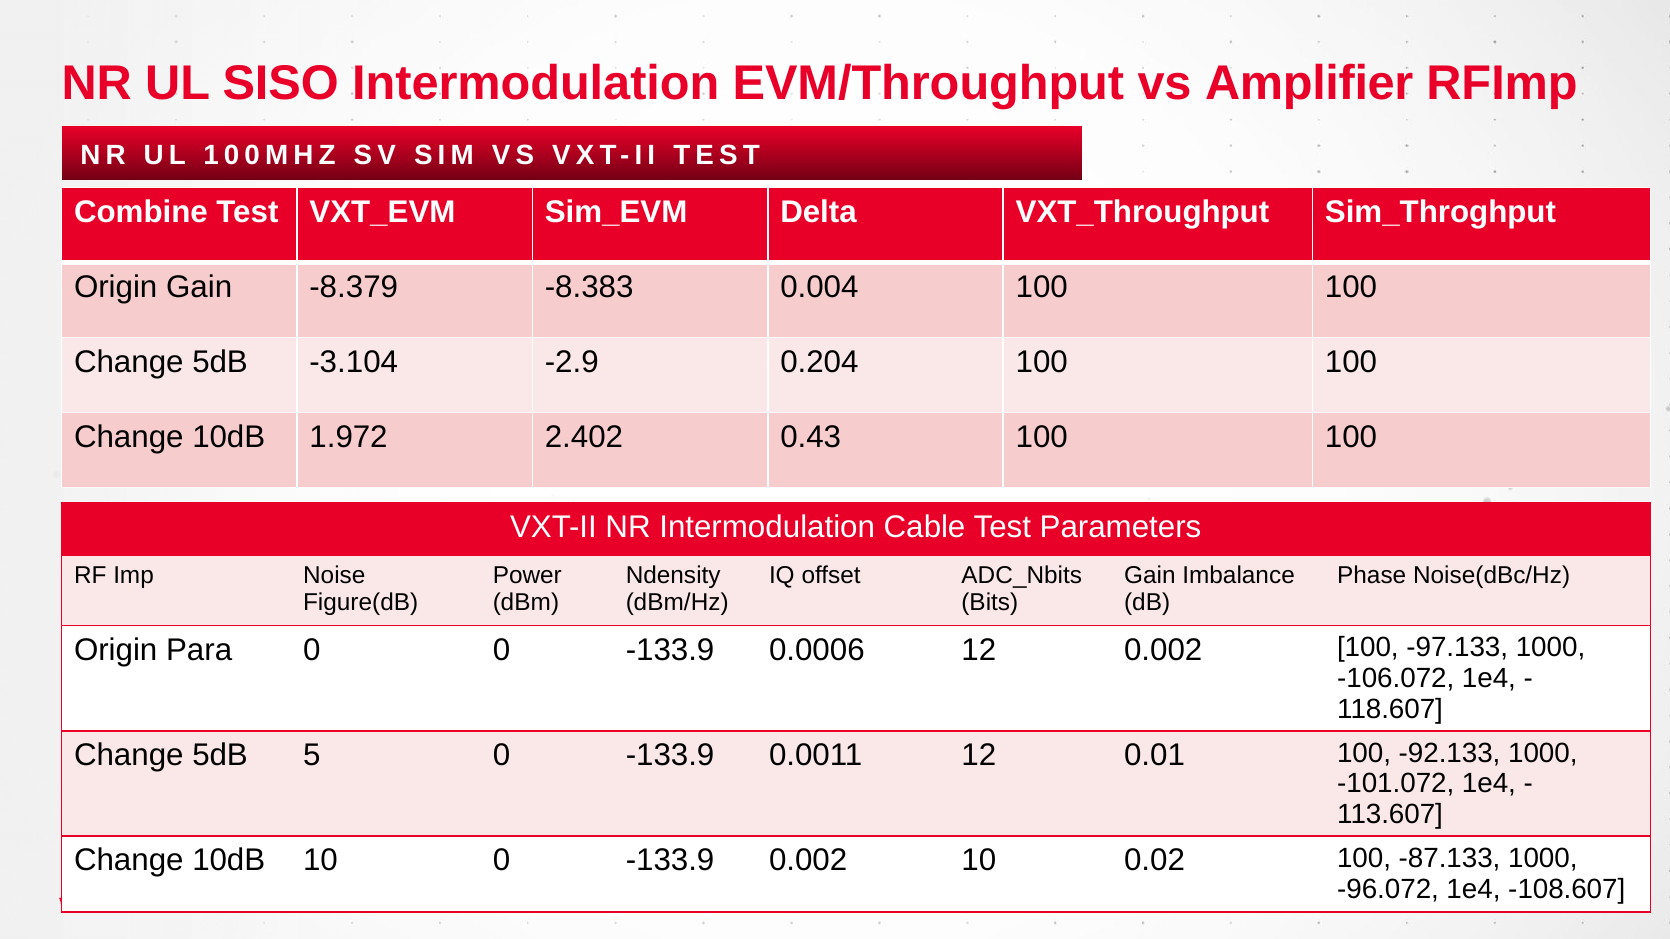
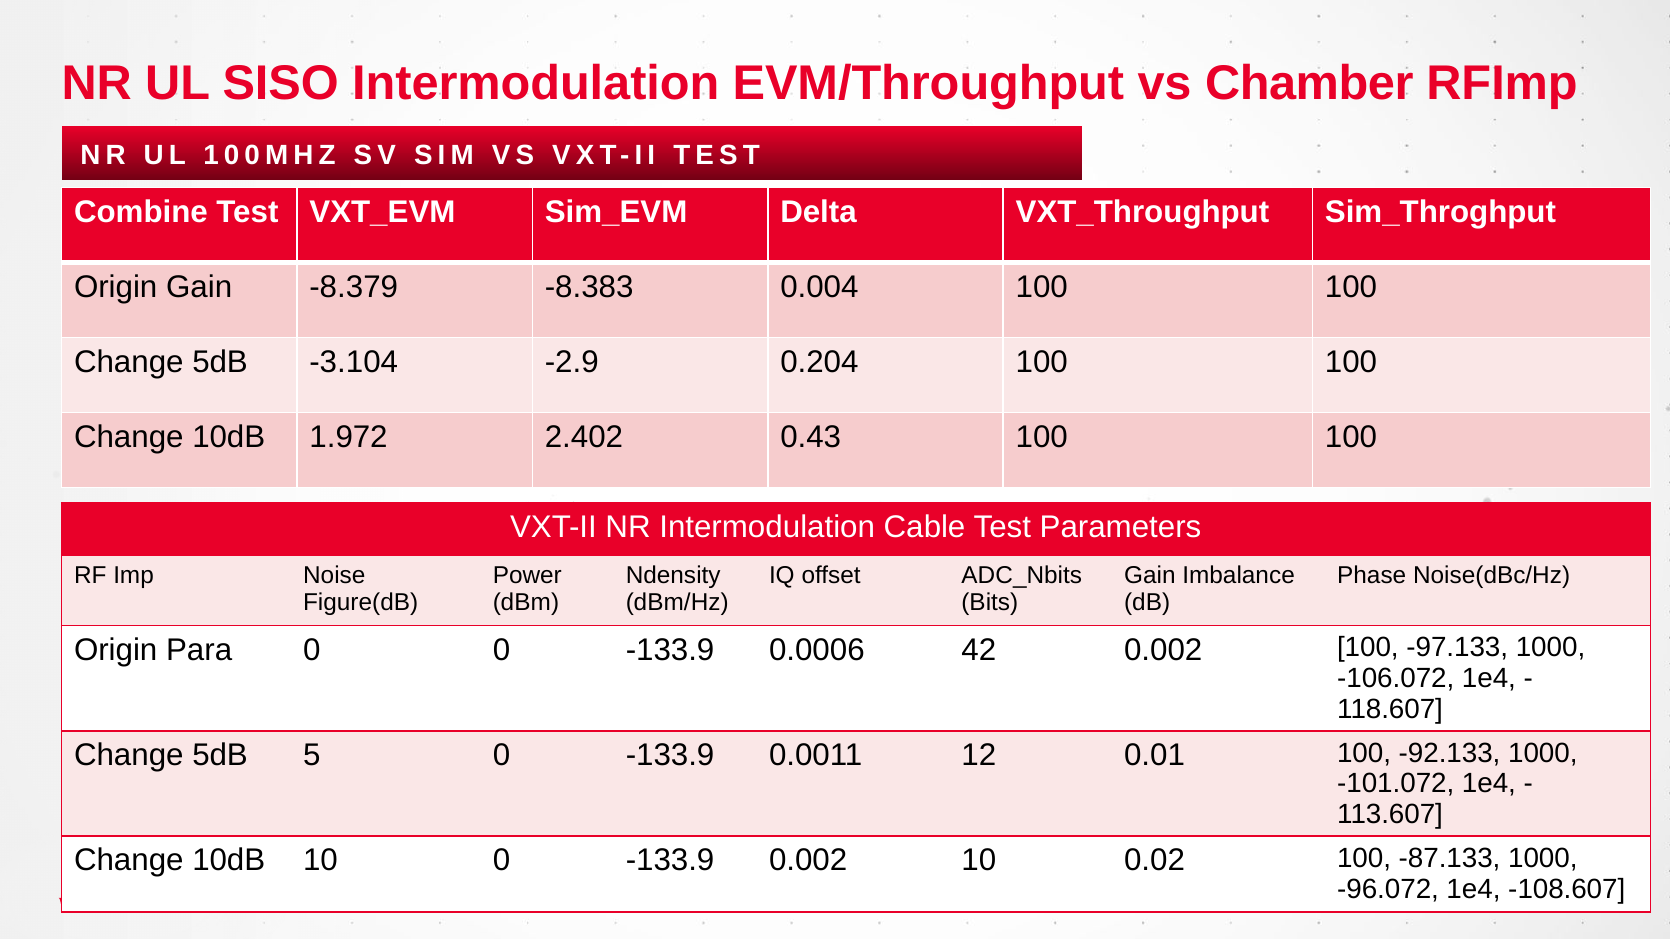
Amplifier: Amplifier -> Chamber (1309, 84)
0.0006 12: 12 -> 42 (979, 650)
